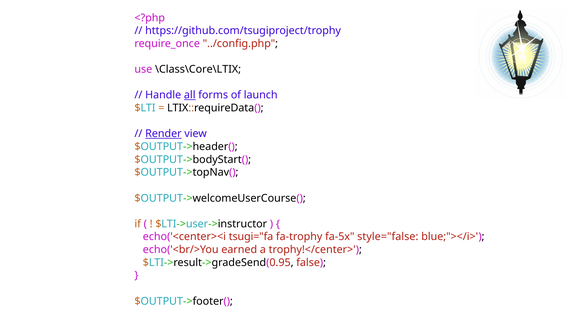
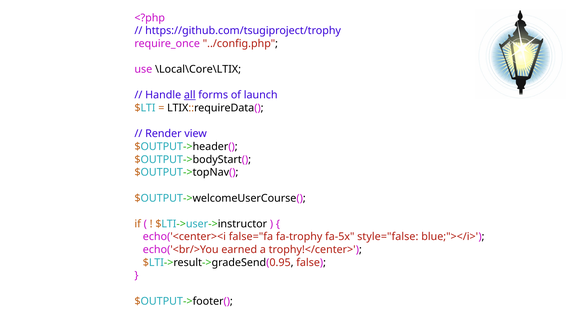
\Class\Core\LTIX: \Class\Core\LTIX -> \Local\Core\LTIX (198, 69)
Render underline: present -> none (163, 134)
tsugi="fa: tsugi="fa -> false="fa (251, 237)
